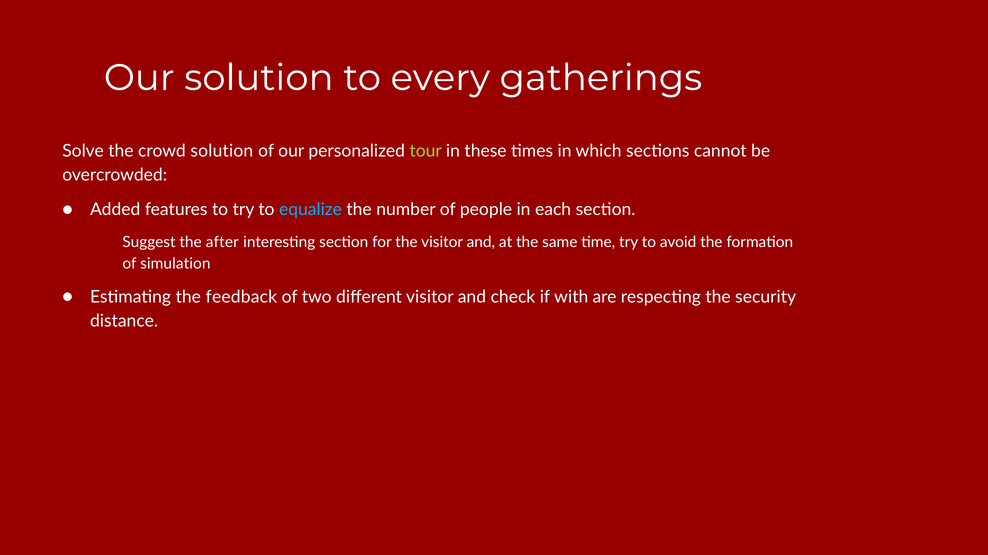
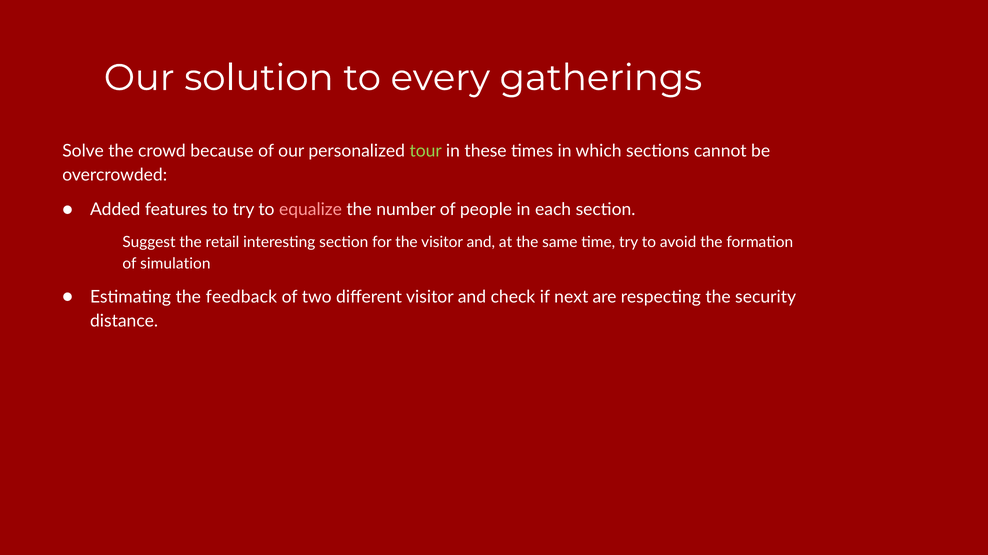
crowd solution: solution -> because (222, 151)
equalize colour: light blue -> pink (311, 210)
after: after -> retail (222, 243)
with: with -> next (571, 297)
